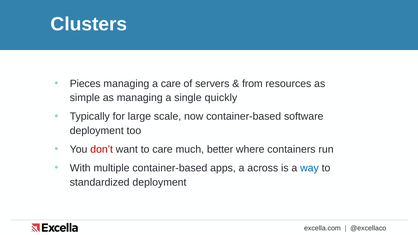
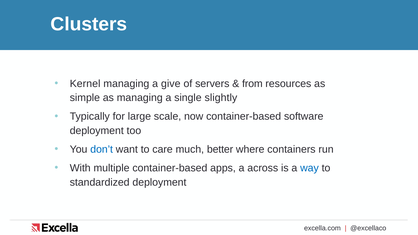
Pieces: Pieces -> Kernel (85, 84)
a care: care -> give (171, 84)
quickly: quickly -> slightly (221, 98)
don’t colour: red -> blue (102, 149)
